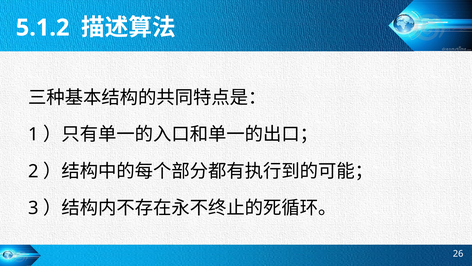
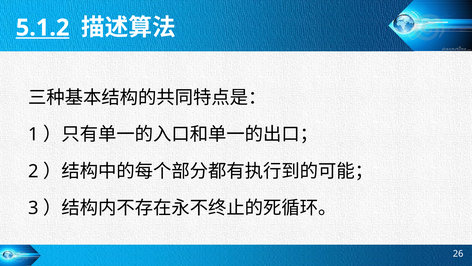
5.1.2 underline: none -> present (43, 28)
